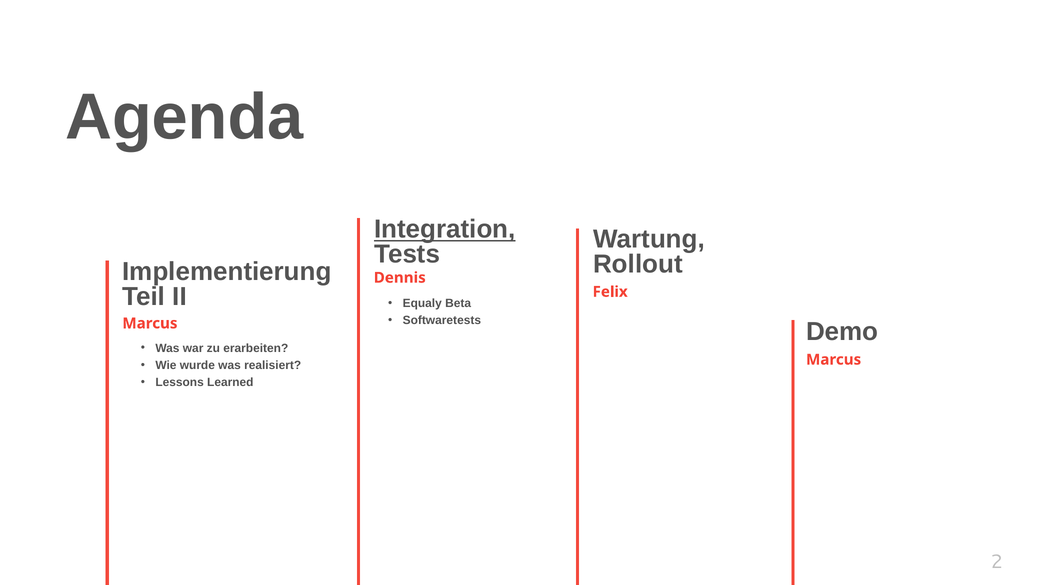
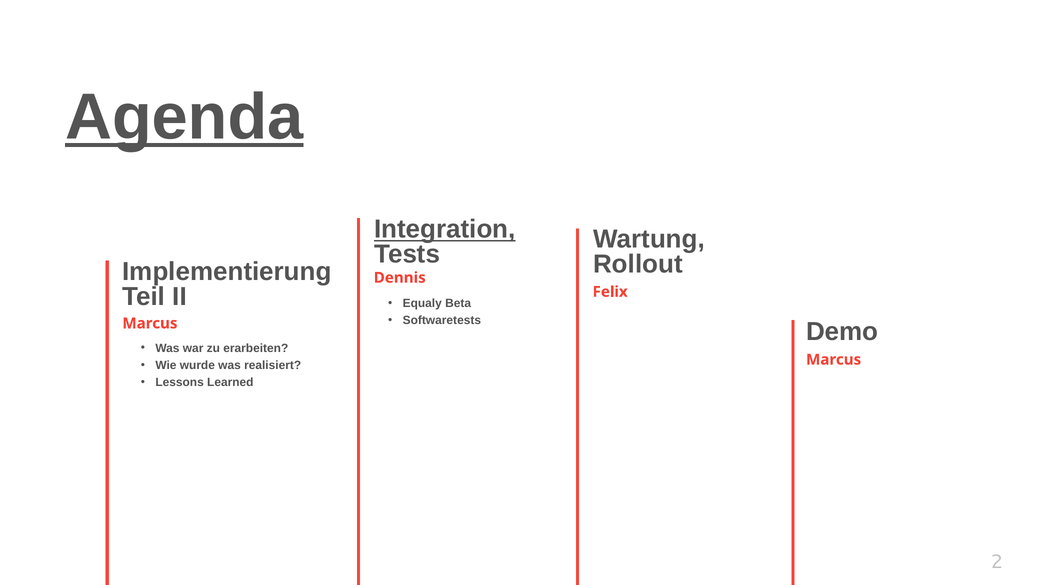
Agenda underline: none -> present (184, 117)
